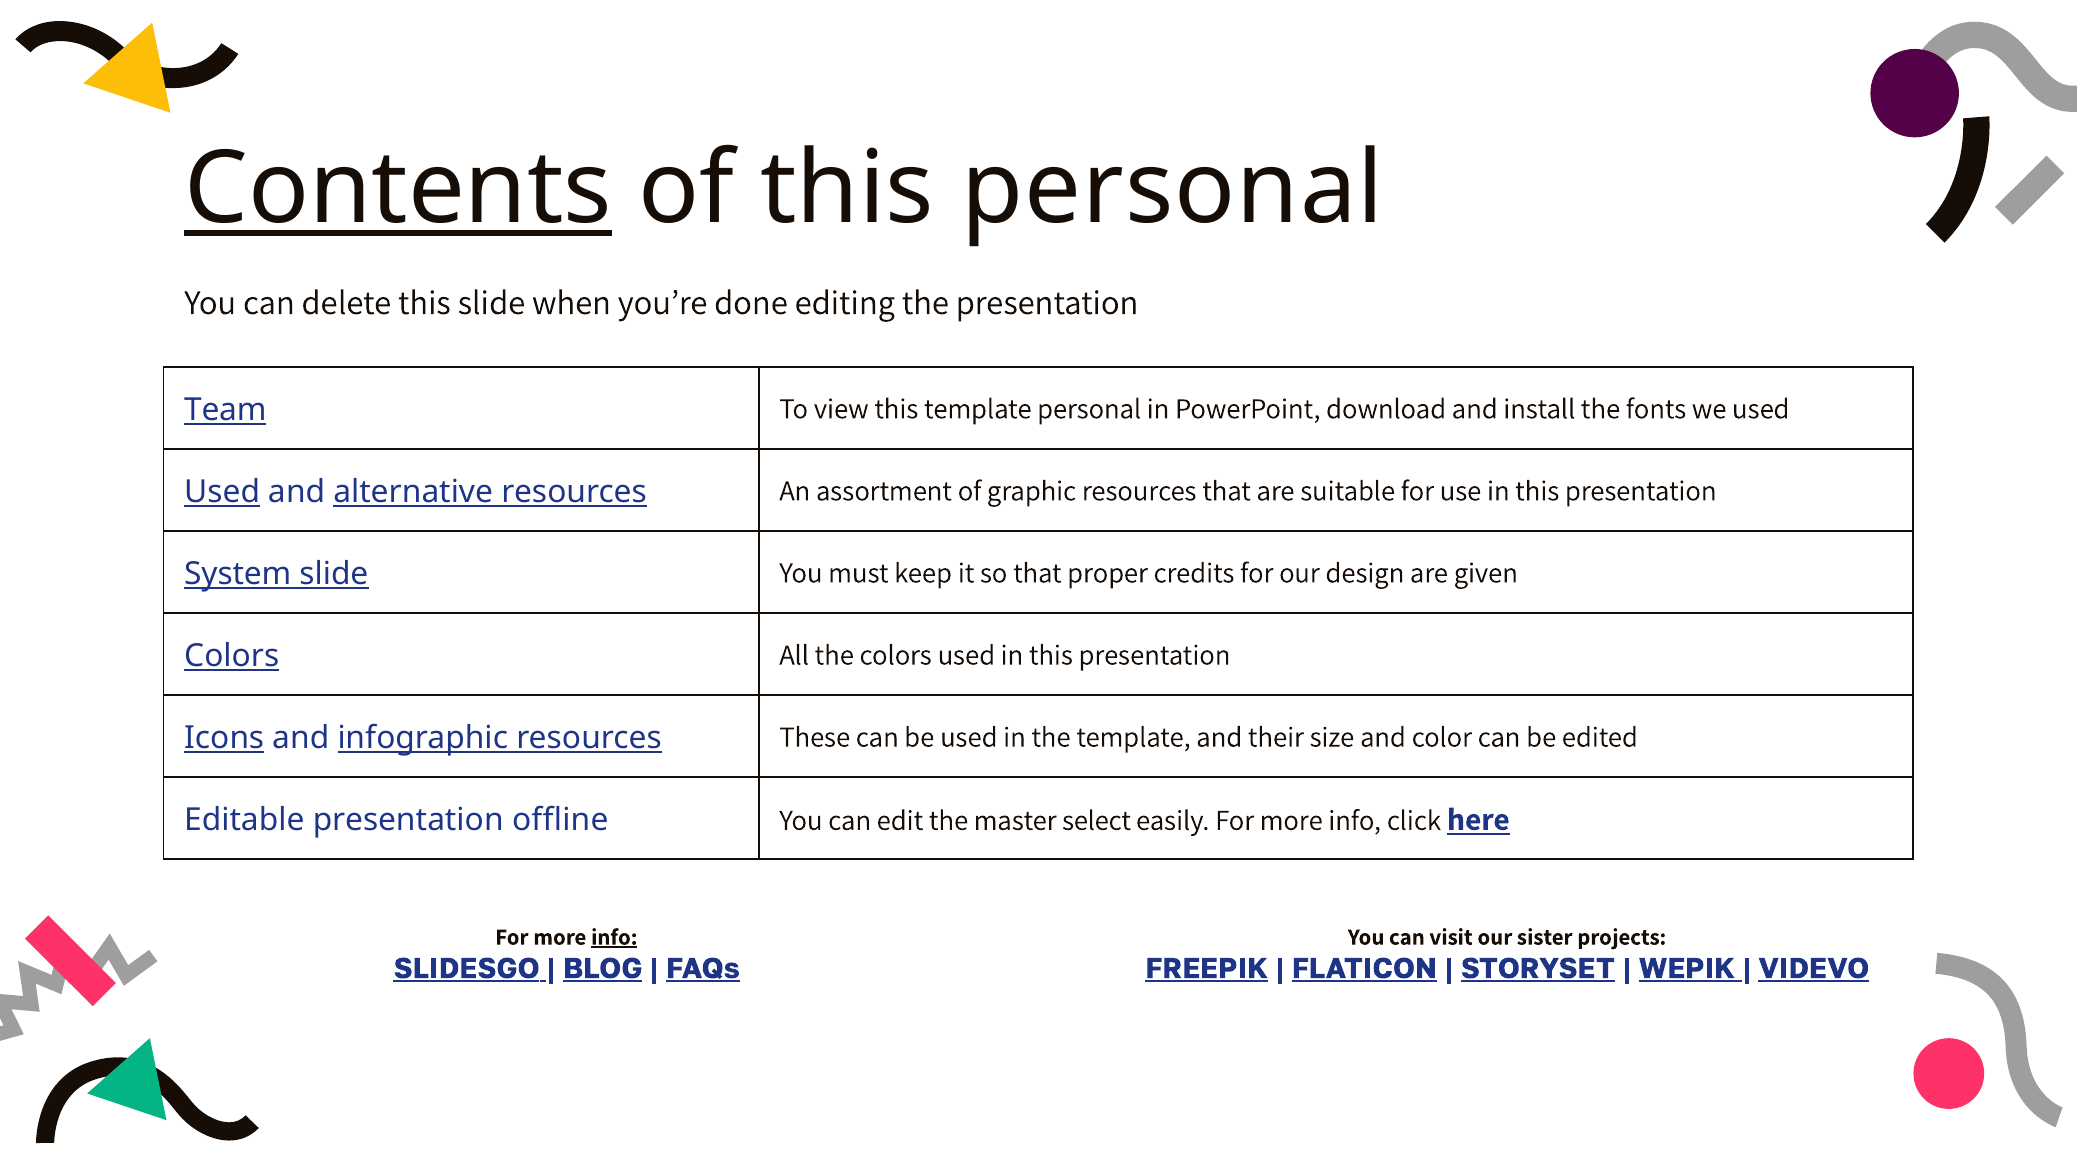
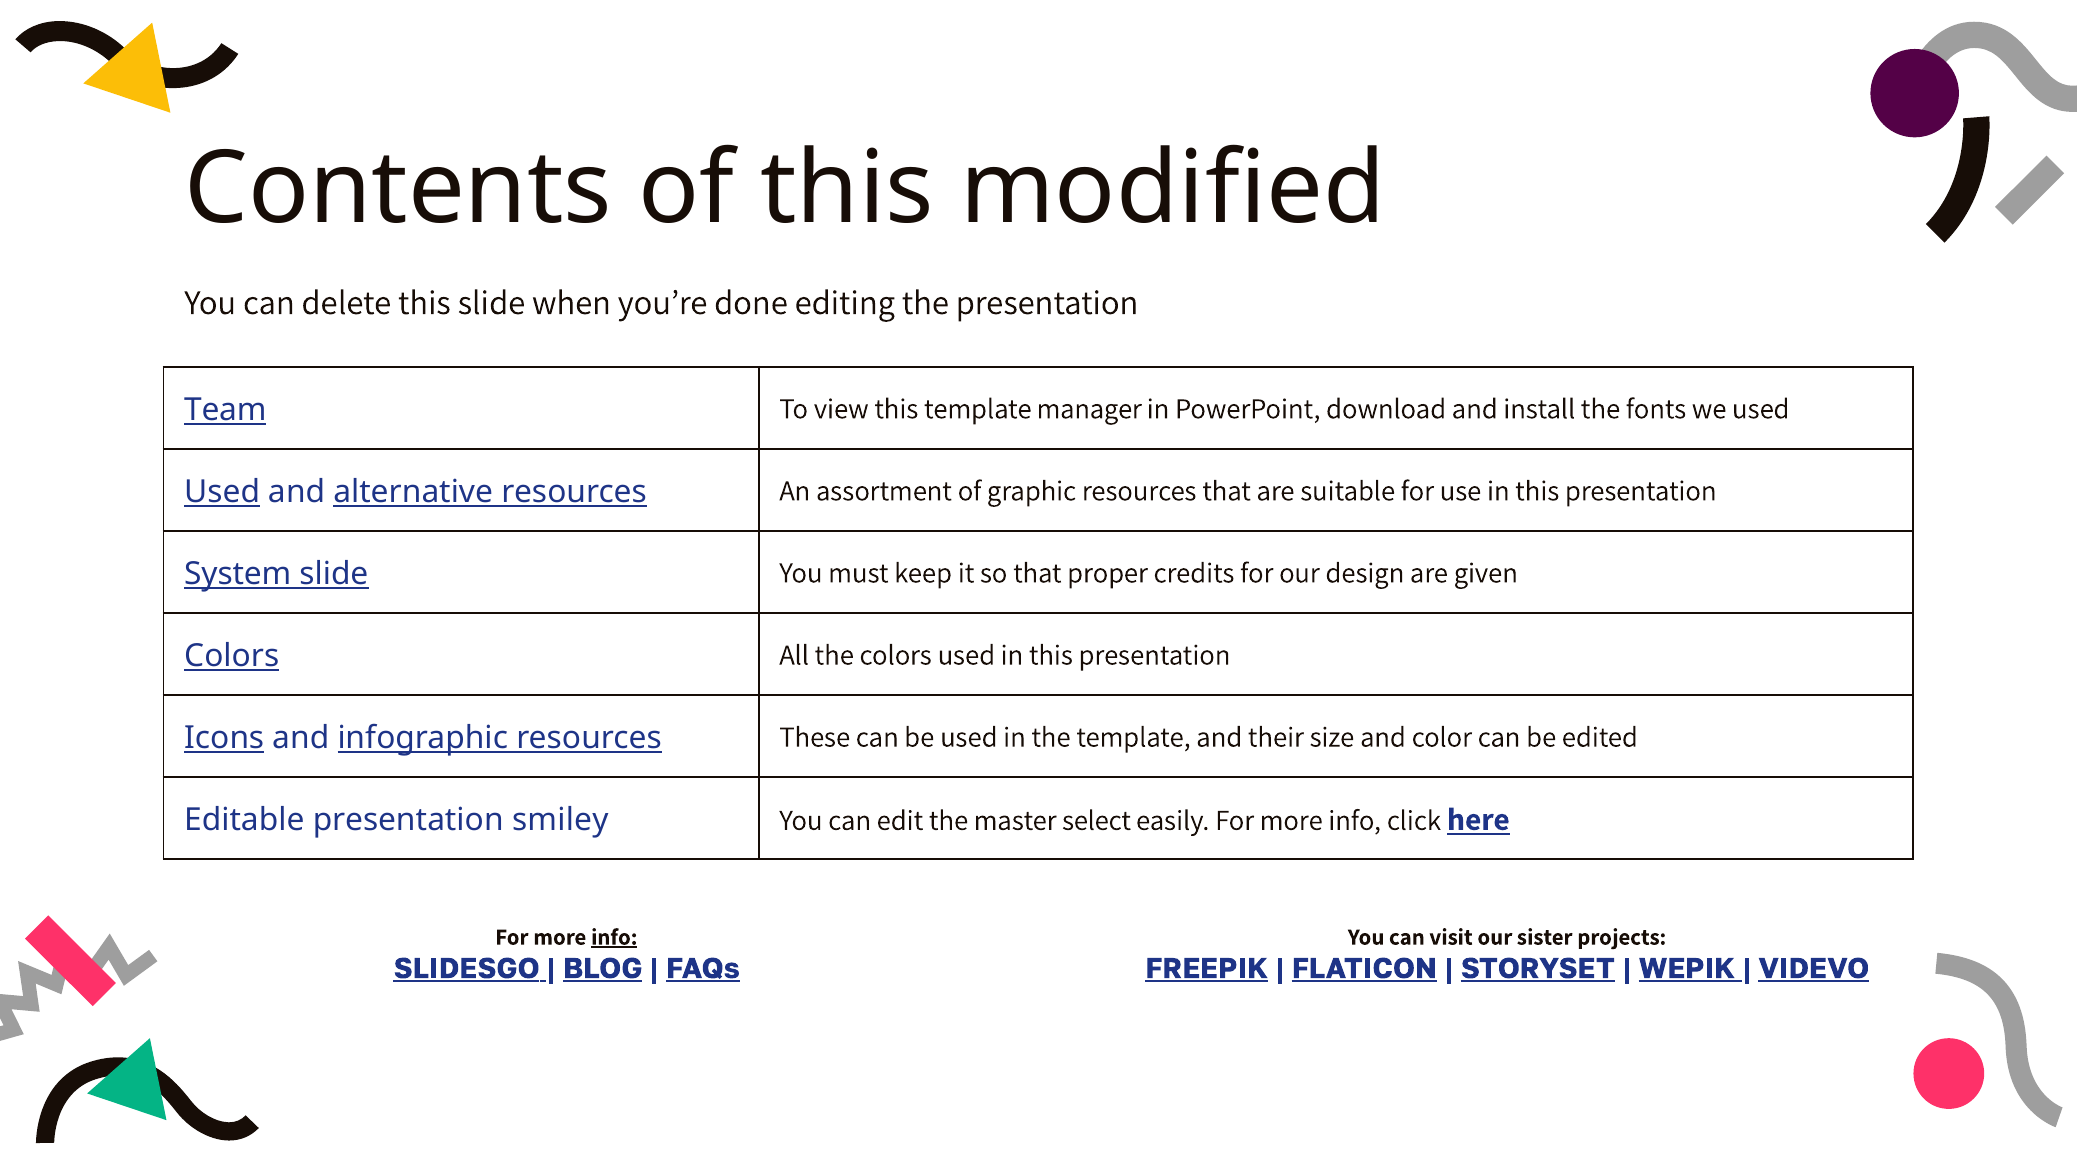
Contents underline: present -> none (398, 190)
this personal: personal -> modified (1173, 190)
template personal: personal -> manager (1089, 409)
offline: offline -> smiley (560, 820)
